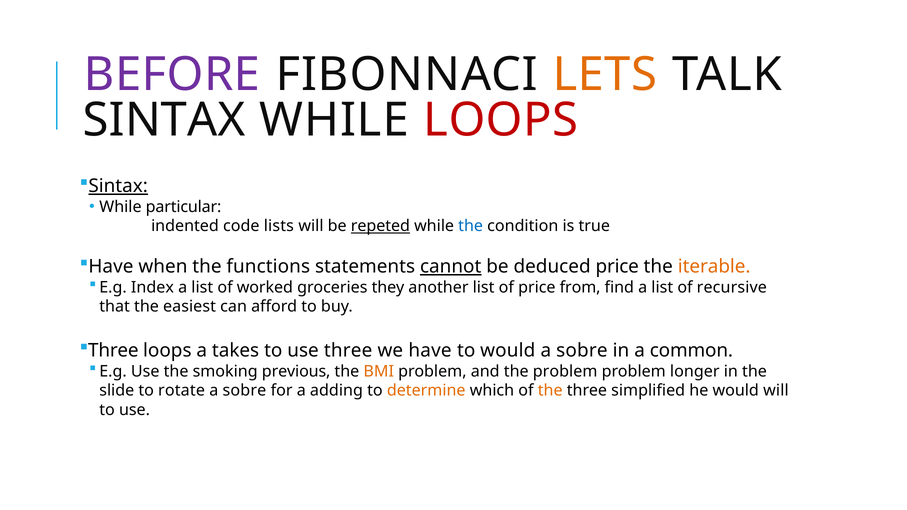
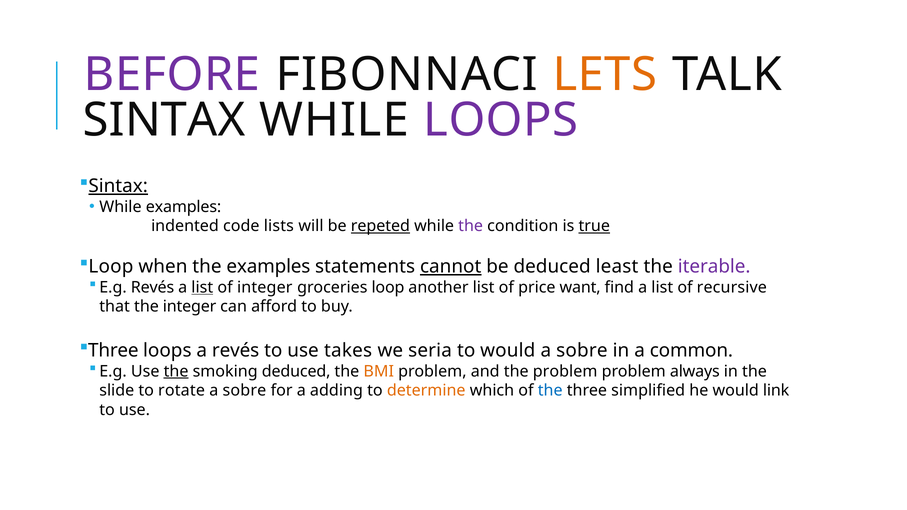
LOOPS colour: red -> purple (501, 120)
While particular: particular -> examples (184, 207)
the colour: blue -> purple (471, 226)
true underline: none -> present (594, 226)
Have: Have -> Loop (111, 267)
the functions: functions -> examples (268, 267)
deduced price: price -> least (617, 267)
iterable colour: orange -> purple (714, 267)
E.g Index: Index -> Revés (153, 287)
list underline: none -> present (202, 287)
of worked: worked -> integer (265, 287)
groceries they: they -> loop (388, 287)
from: from -> want (580, 287)
the easiest: easiest -> integer (190, 307)
a takes: takes -> revés (236, 351)
use three: three -> takes (348, 351)
we have: have -> seria (430, 351)
the underline: none -> present (176, 371)
smoking previous: previous -> deduced (296, 371)
longer: longer -> always (695, 371)
the colour: orange -> blue (550, 391)
would will: will -> link (776, 391)
